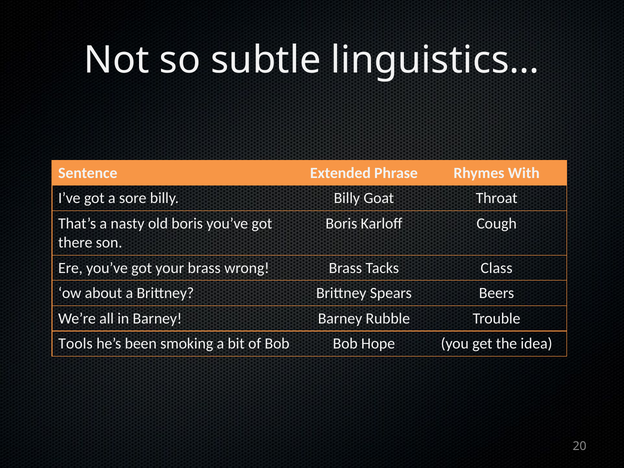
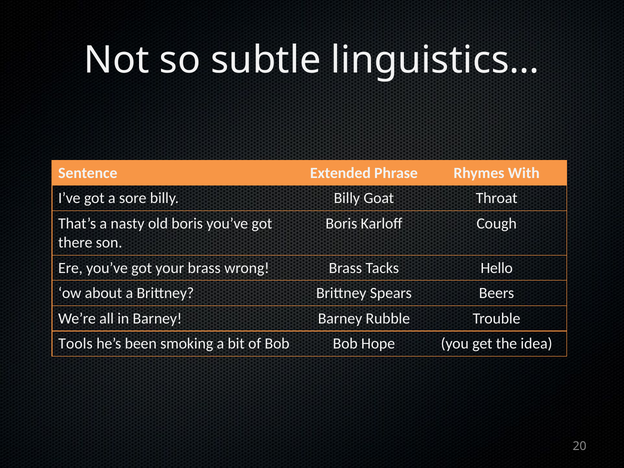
Class: Class -> Hello (497, 268)
